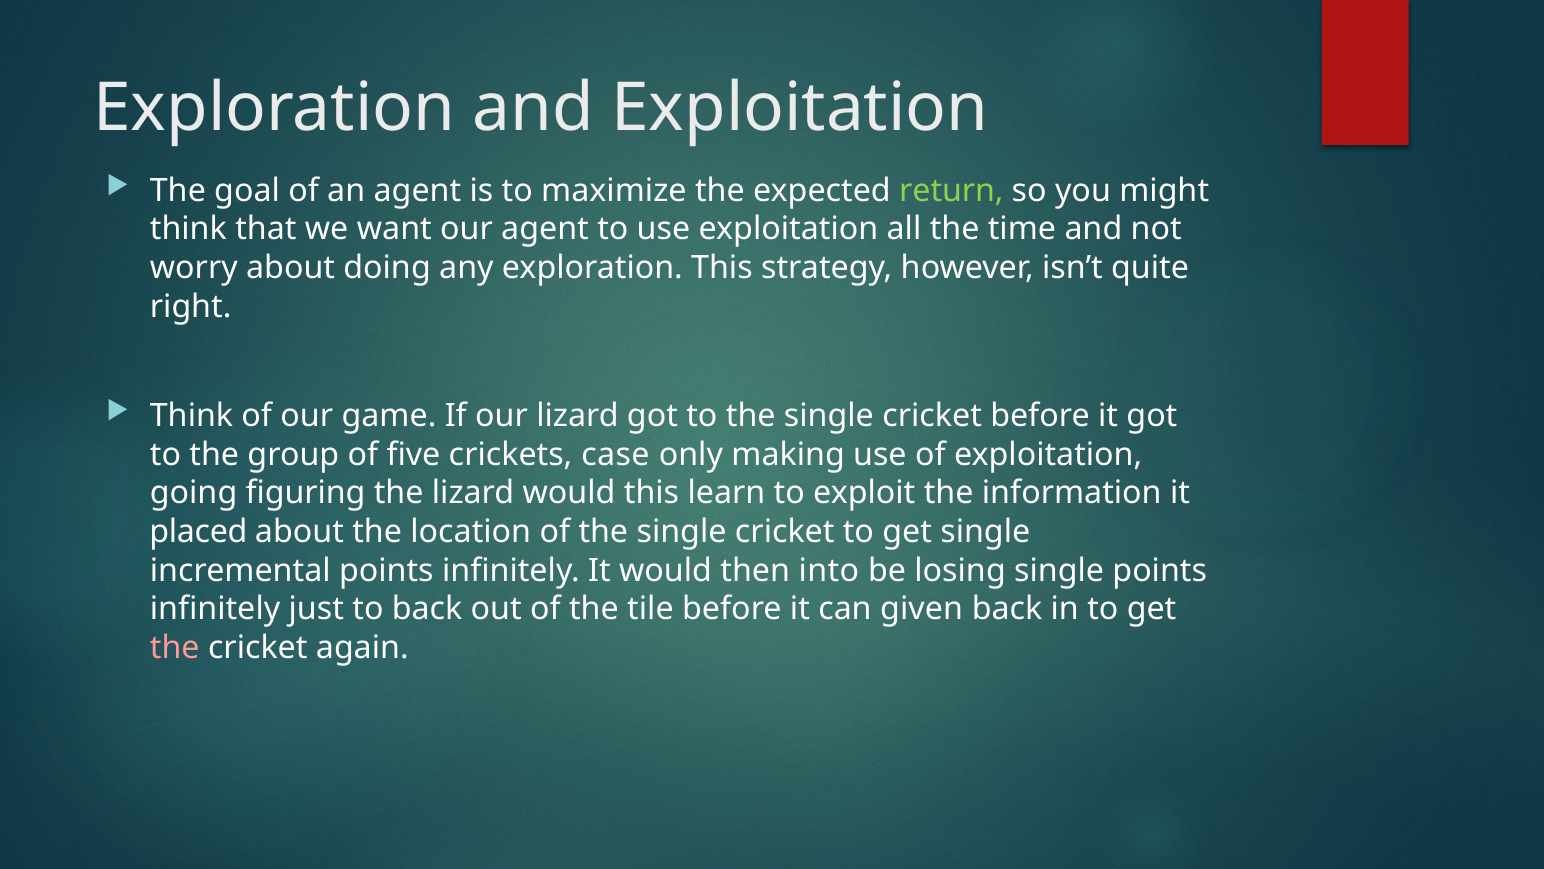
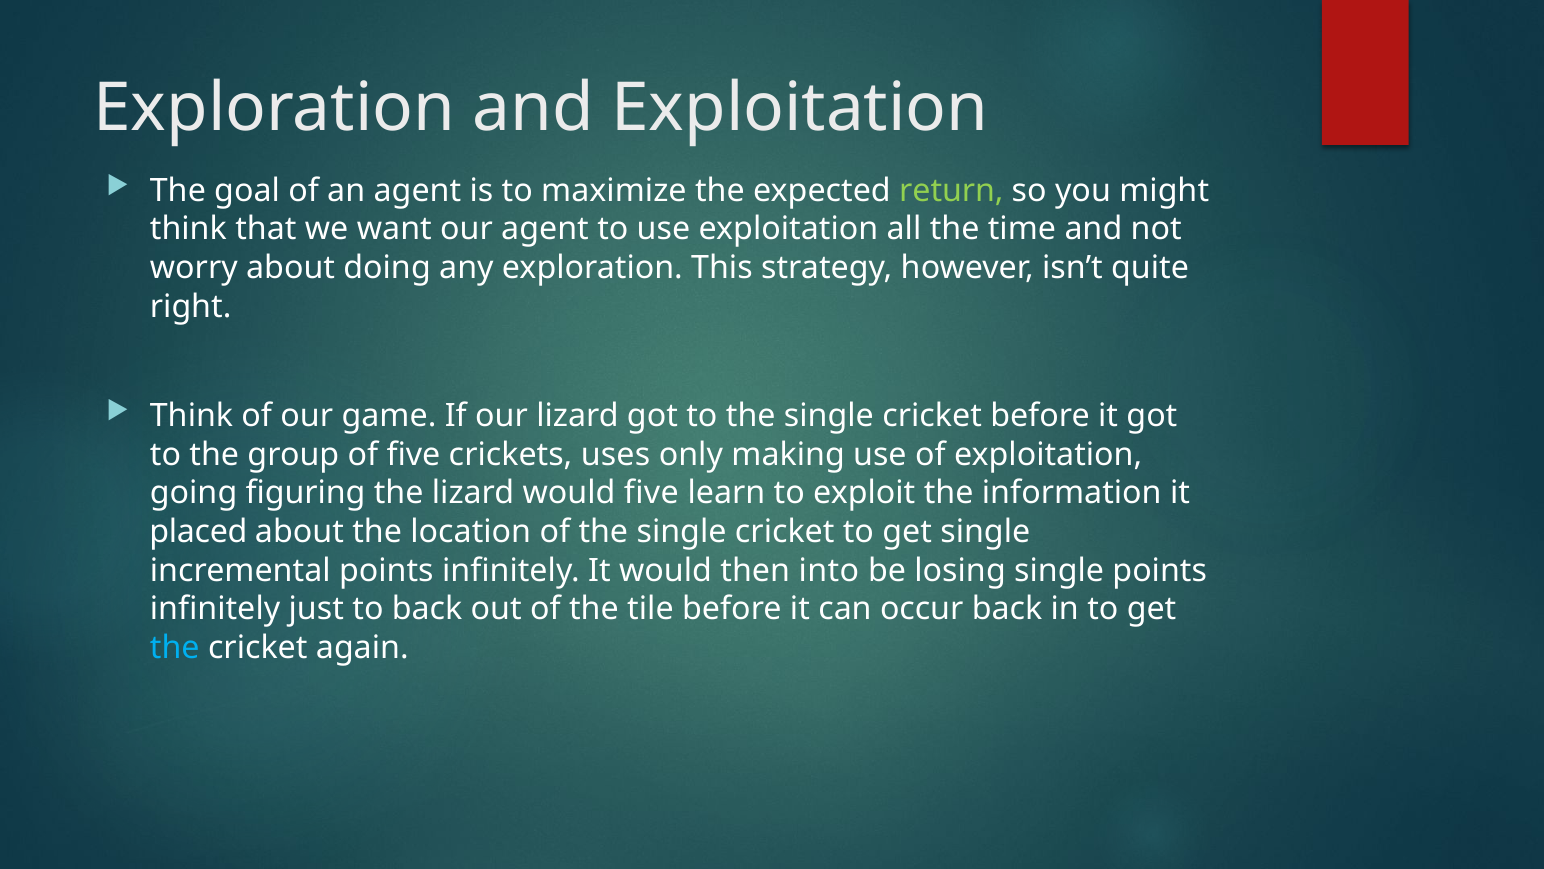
case: case -> uses (616, 454)
would this: this -> five (651, 493)
given: given -> occur (922, 609)
the colour: pink -> light blue (175, 647)
